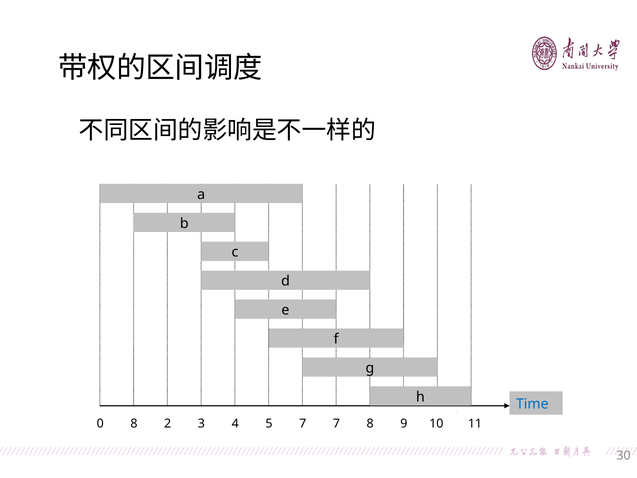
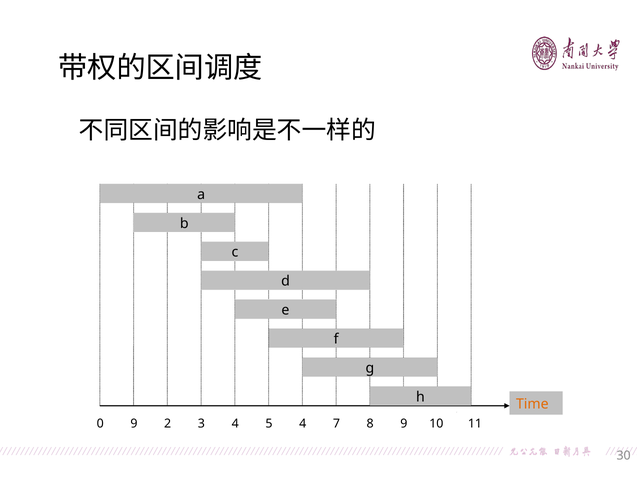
Time colour: blue -> orange (532, 404)
0 8: 8 -> 9 (134, 423)
5 7: 7 -> 4 (303, 423)
